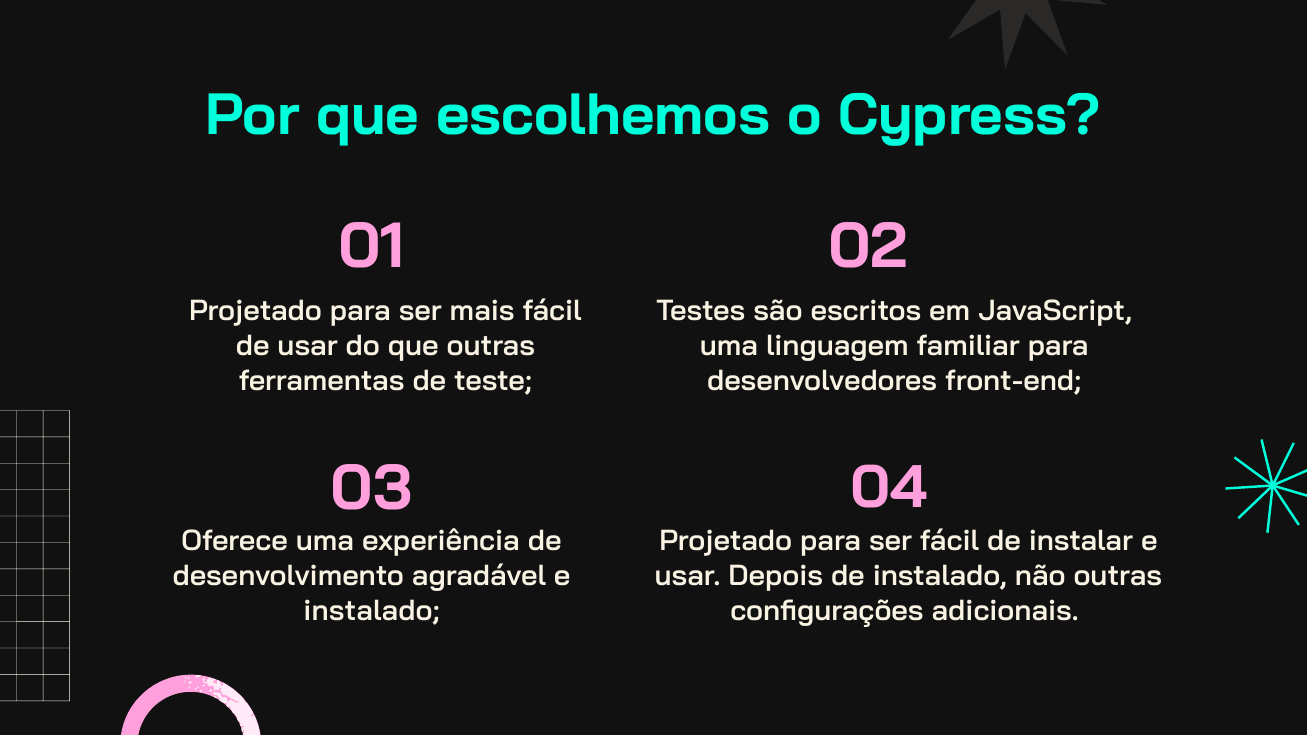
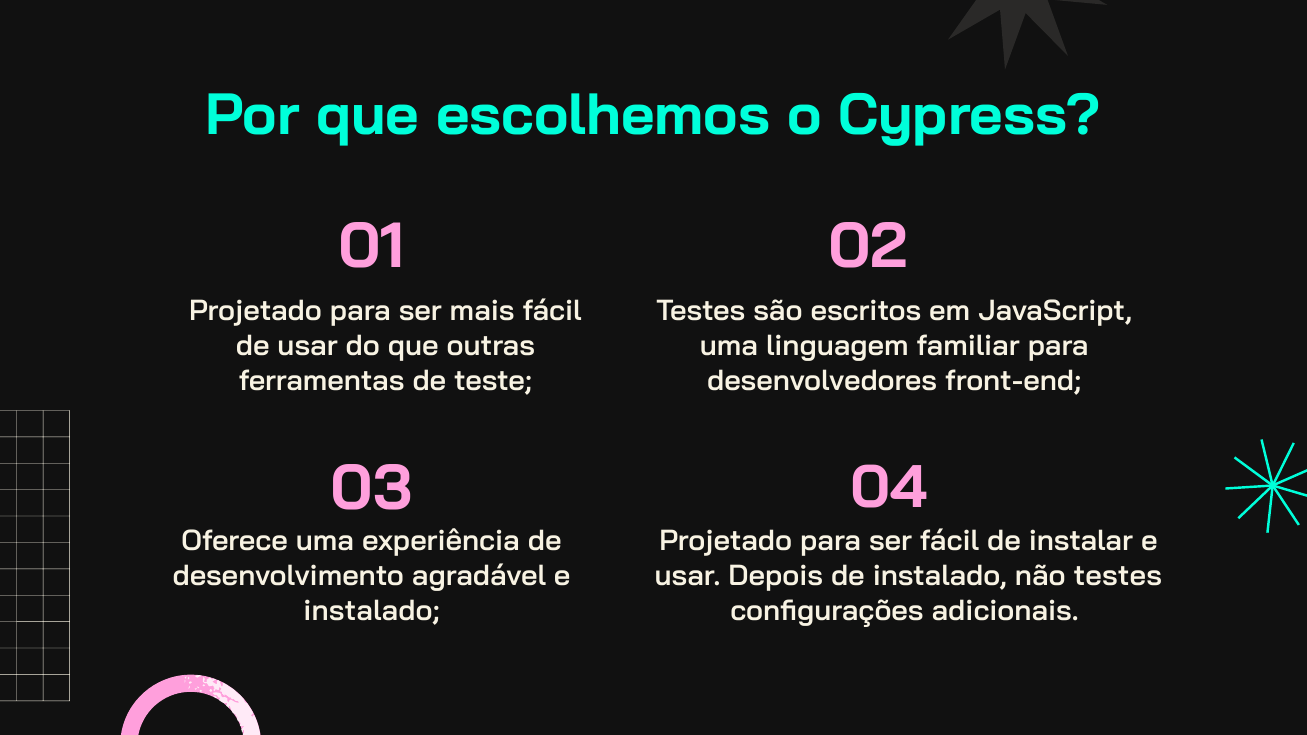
não outras: outras -> testes (1118, 576)
